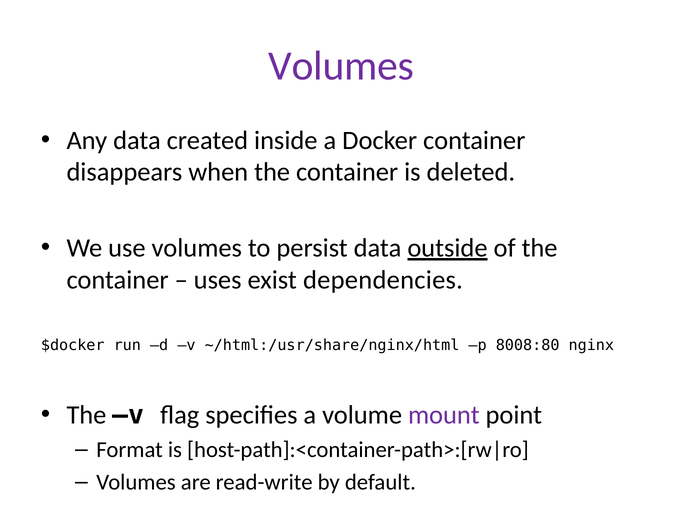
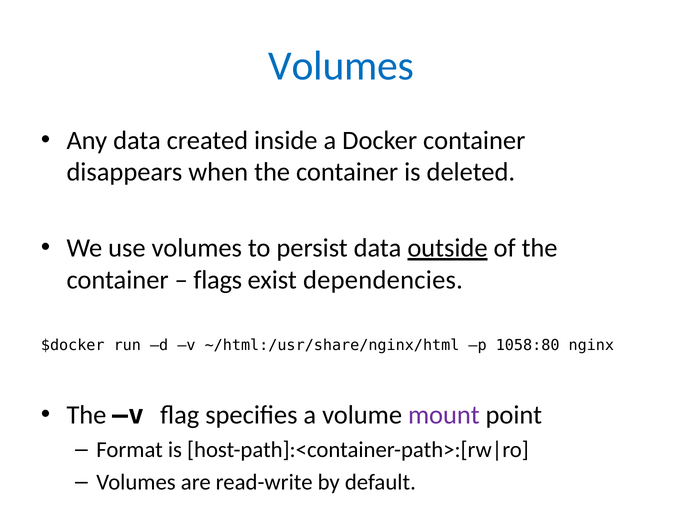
Volumes colour: purple -> blue (341, 66)
uses: uses -> flags (218, 280)
8008:80: 8008:80 -> 1058:80 (528, 346)
